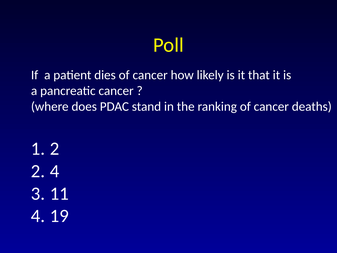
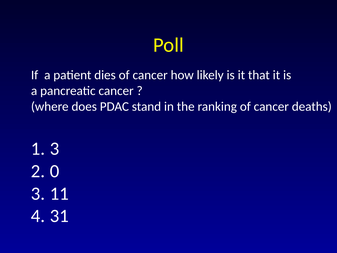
2: 2 -> 3 (55, 148)
4: 4 -> 0 (55, 171)
19: 19 -> 31 (59, 216)
